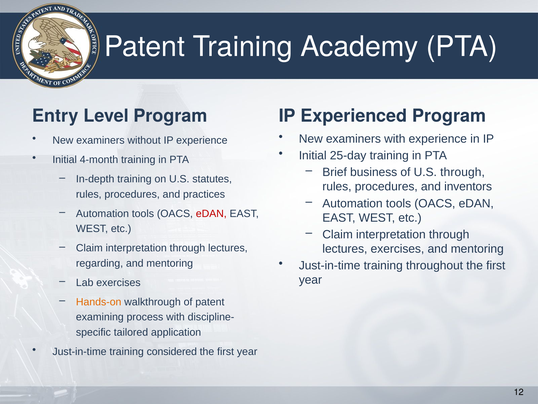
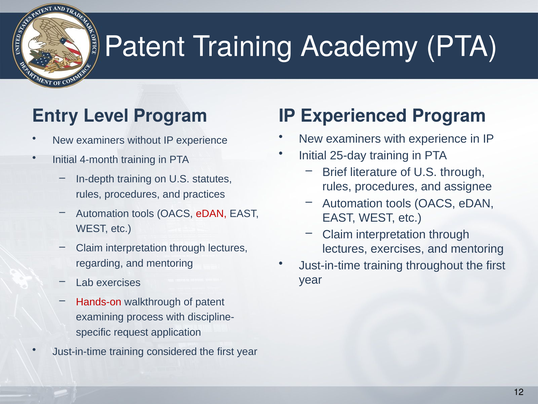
business: business -> literature (374, 172)
inventors: inventors -> assignee (468, 186)
Hands-on colour: orange -> red (99, 302)
tailored: tailored -> request (131, 332)
